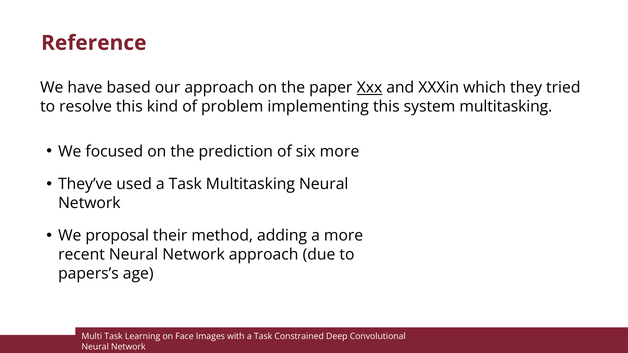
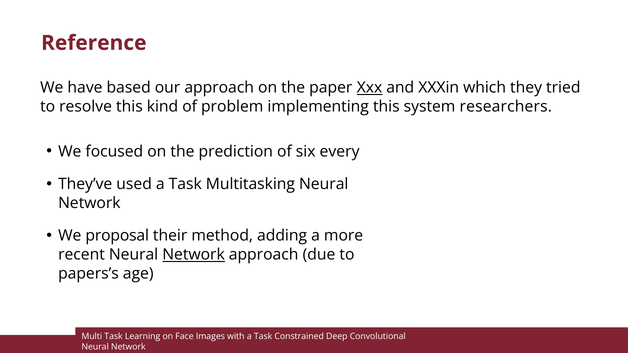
system multitasking: multitasking -> researchers (506, 107)
six more: more -> every (340, 152)
Network underline: none -> present (194, 255)
